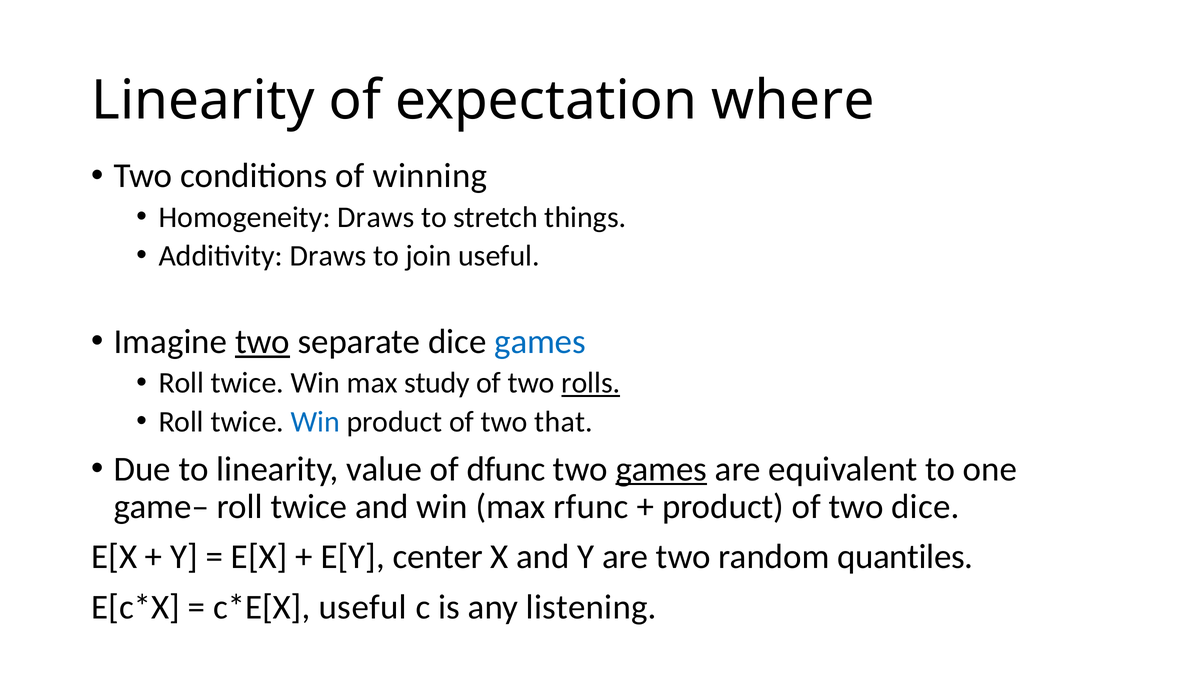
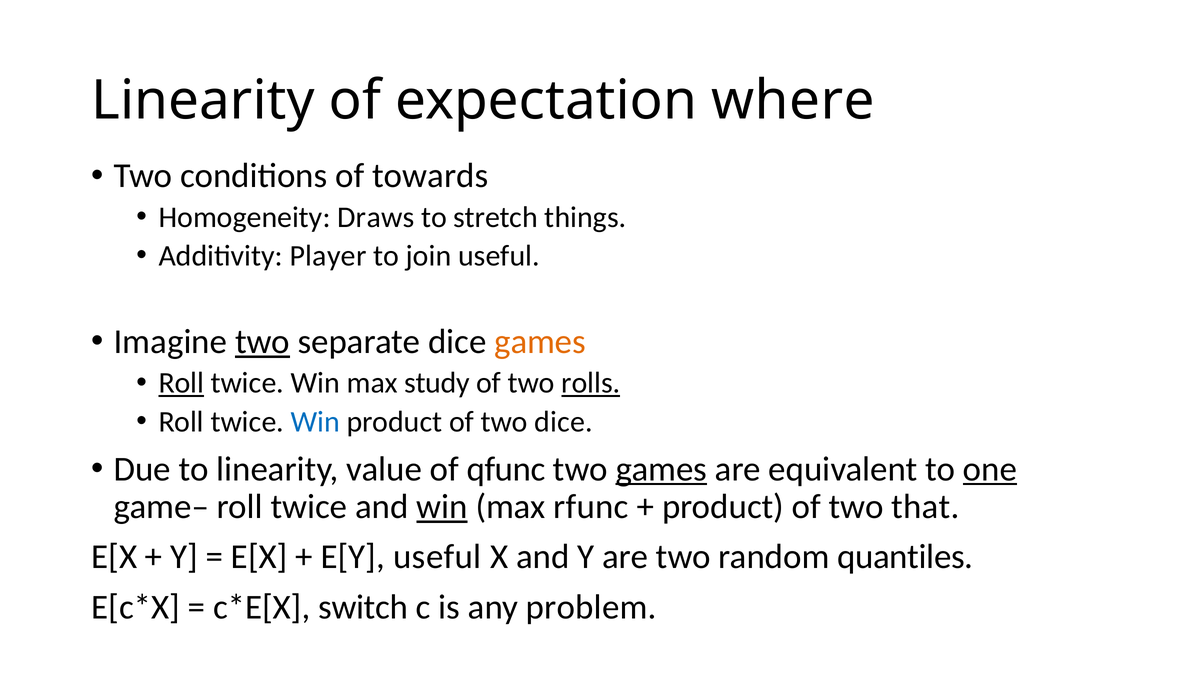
winning: winning -> towards (430, 176)
Additivity Draws: Draws -> Player (328, 256)
games colour: blue -> orange (540, 342)
Roll underline: none -> present (181, 383)
two that: that -> dice (564, 422)
dfunc: dfunc -> qfunc (506, 469)
one underline: none -> present (990, 469)
win underline: none -> present (442, 507)
two dice: dice -> that (925, 507)
E[Y center: center -> useful (437, 557)
useful: useful -> switch (363, 607)
listening: listening -> problem (591, 607)
